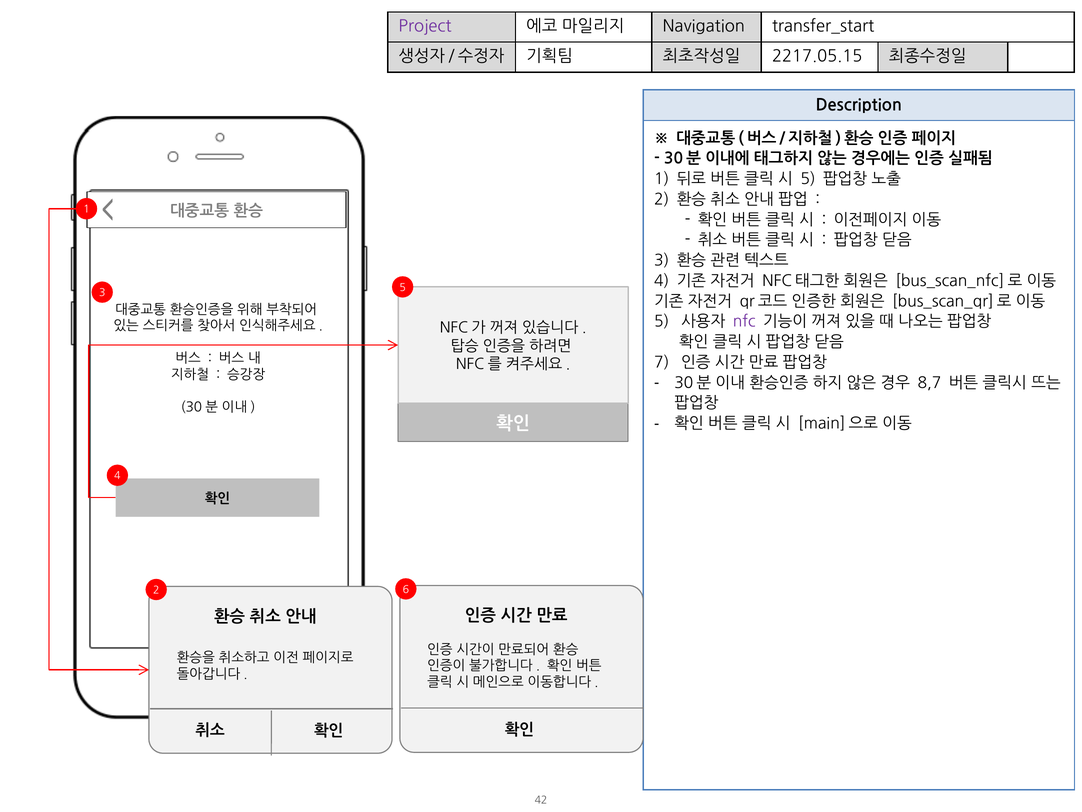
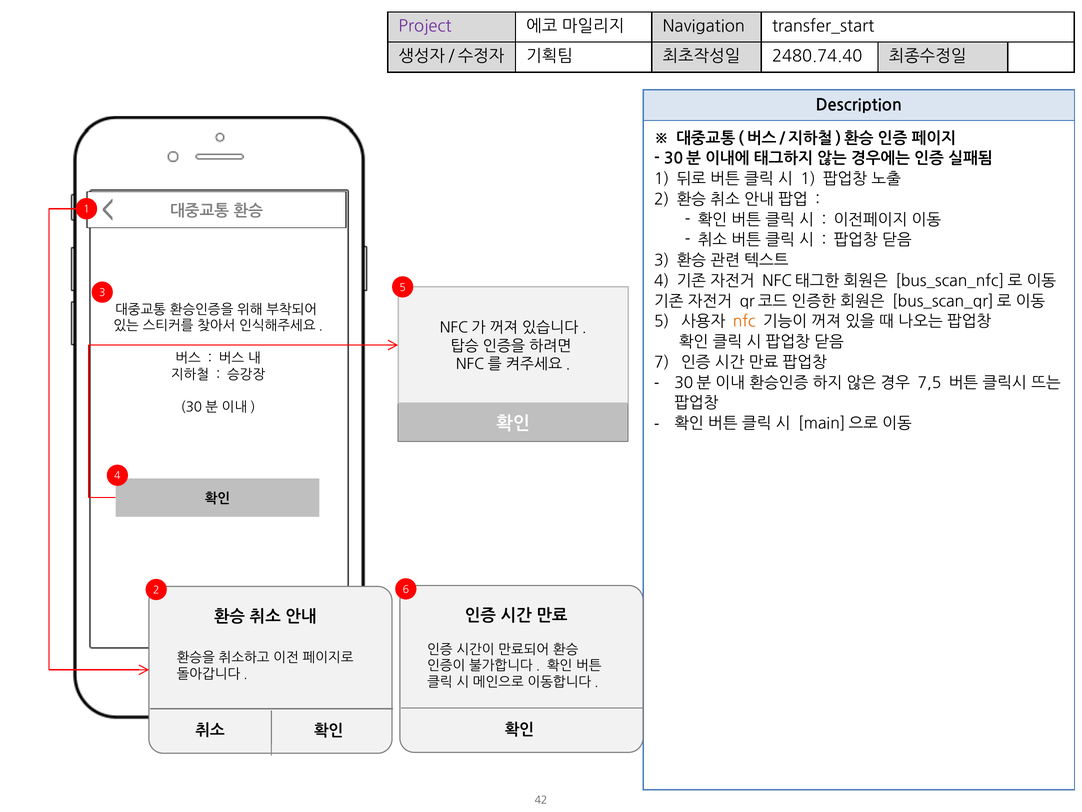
2217.05.15: 2217.05.15 -> 2480.74.40 (817, 56)
5: 5 -> 1 (808, 179)
nfc colour: purple -> orange (744, 321)
8,7: 8,7 -> 7,5 (929, 383)
